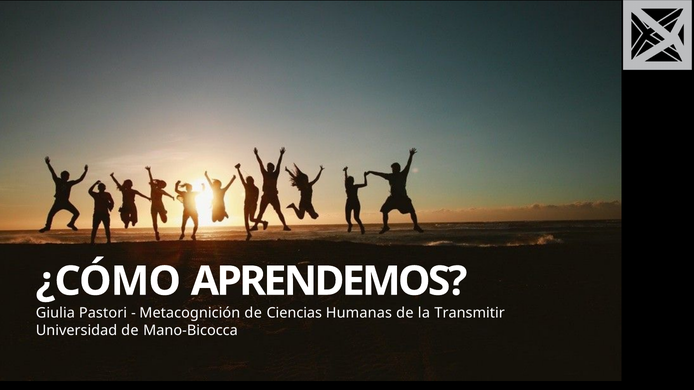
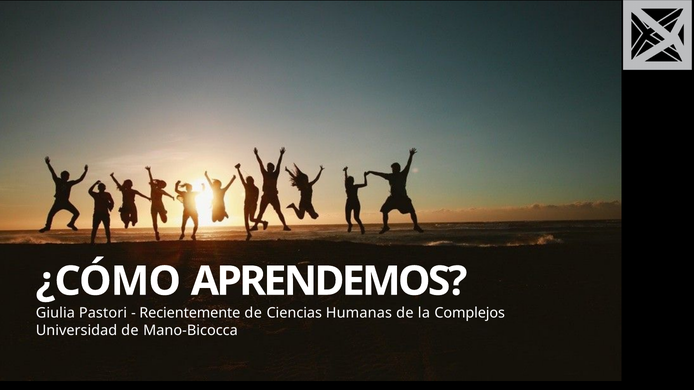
Metacognición: Metacognición -> Recientemente (190, 313)
Transmitir: Transmitir -> Complejos (470, 313)
